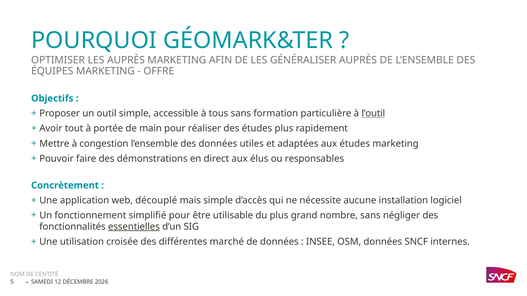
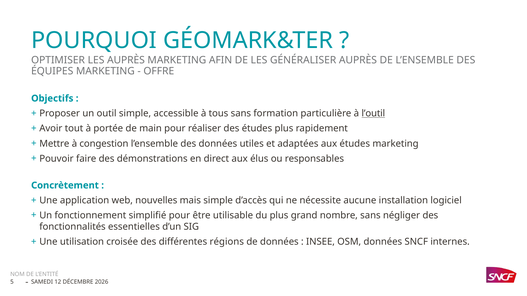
découplé: découplé -> nouvelles (156, 201)
essentielles underline: present -> none (134, 227)
marché: marché -> régions (227, 242)
